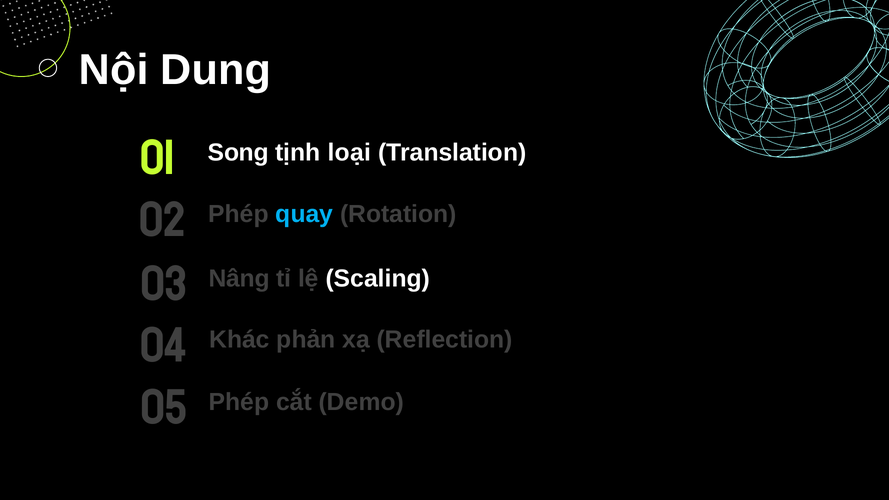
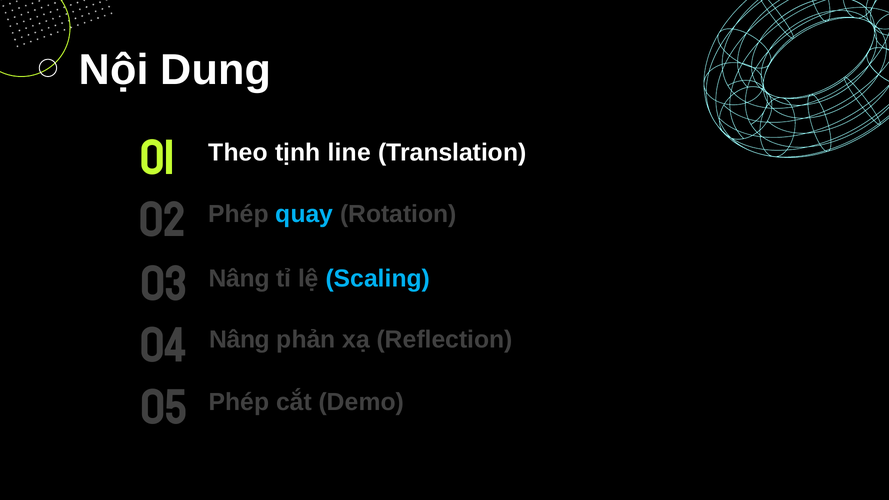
Song: Song -> Theo (238, 153)
loại: loại -> line (349, 153)
Scaling colour: white -> light blue (378, 278)
Khác: Khác -> Nâng (240, 340)
